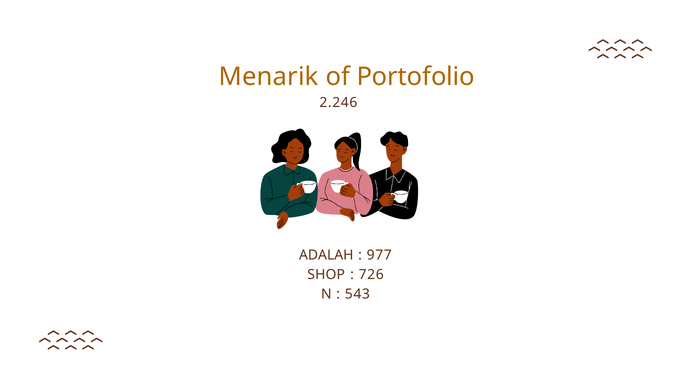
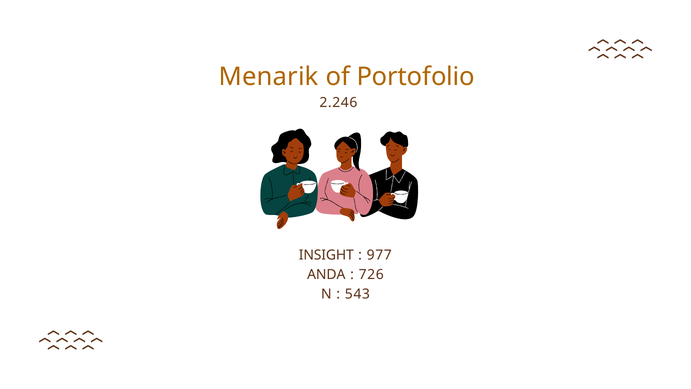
ADALAH: ADALAH -> INSIGHT (326, 255)
SHOP: SHOP -> ANDA (326, 275)
